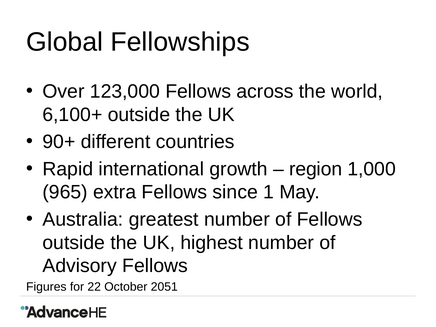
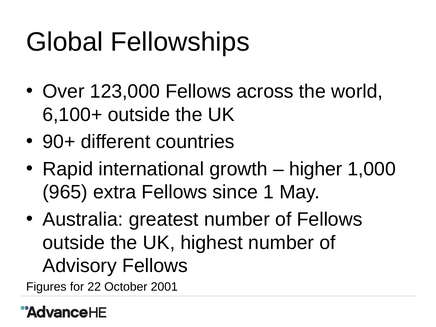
region: region -> higher (316, 169)
2051: 2051 -> 2001 (164, 287)
